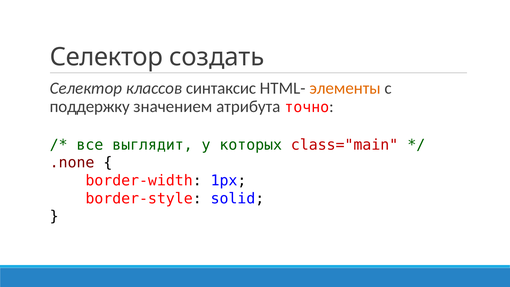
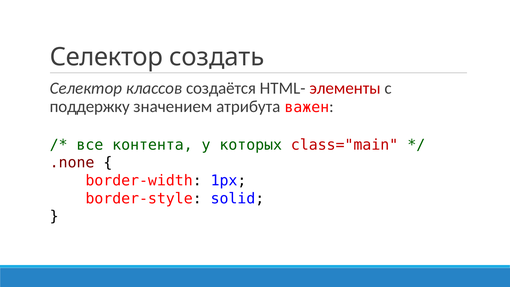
синтаксис: синтаксис -> создаётся (221, 88)
элементы colour: orange -> red (345, 88)
точно: точно -> важен (307, 107)
выглядит: выглядит -> контента (152, 145)
